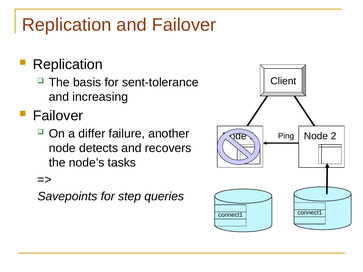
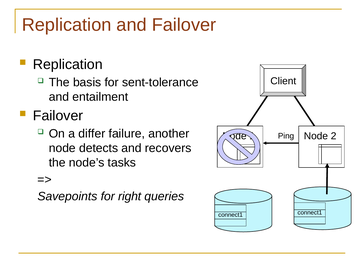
increasing: increasing -> entailment (100, 97)
step: step -> right (130, 197)
